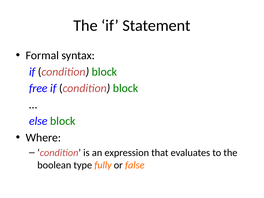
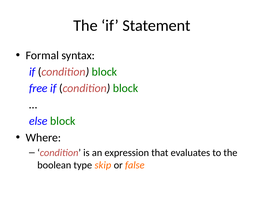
fully: fully -> skip (103, 165)
